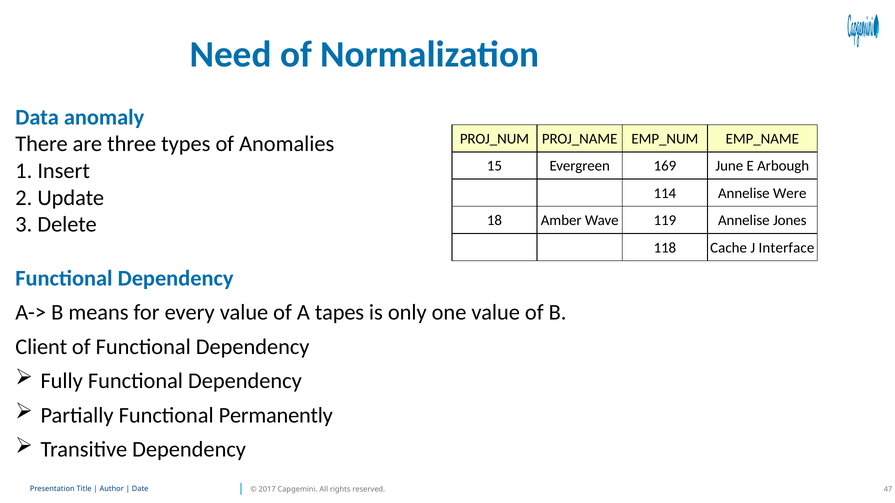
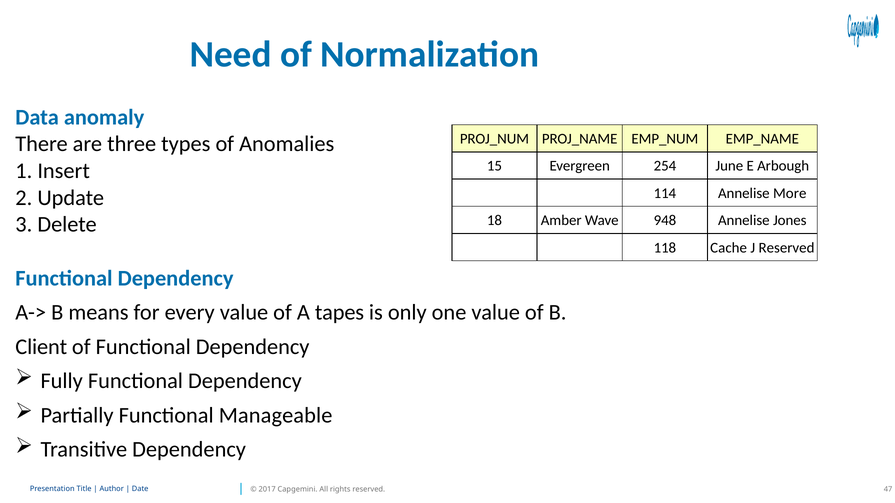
169: 169 -> 254 (665, 166)
Were: Were -> More (790, 193)
119: 119 -> 948 (665, 221)
J Interface: Interface -> Reserved (787, 248)
Permanently: Permanently -> Manageable (276, 416)
